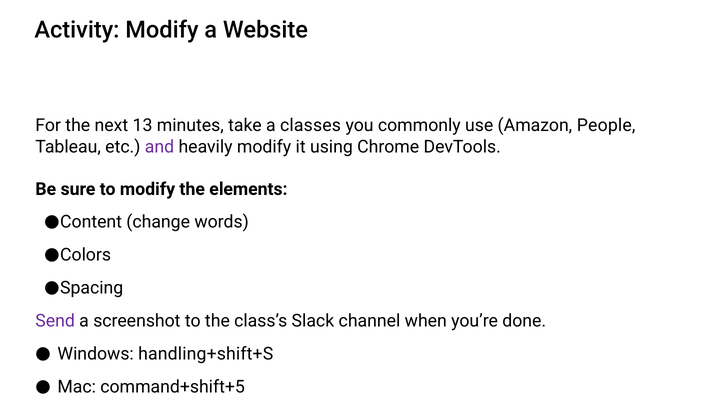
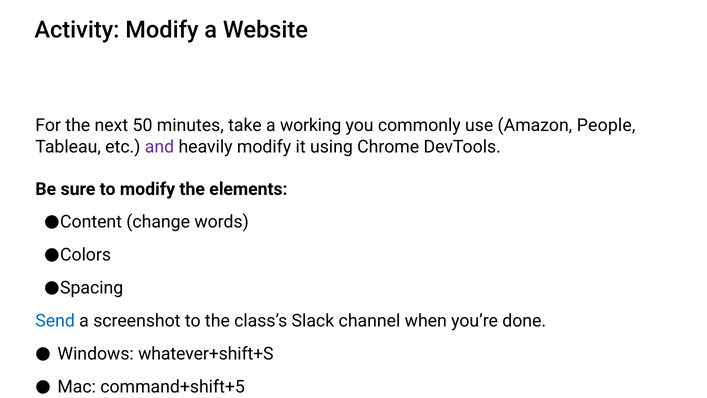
13: 13 -> 50 (143, 125)
classes: classes -> working (311, 125)
Send colour: purple -> blue (55, 321)
handling+shift+S: handling+shift+S -> whatever+shift+S (206, 354)
